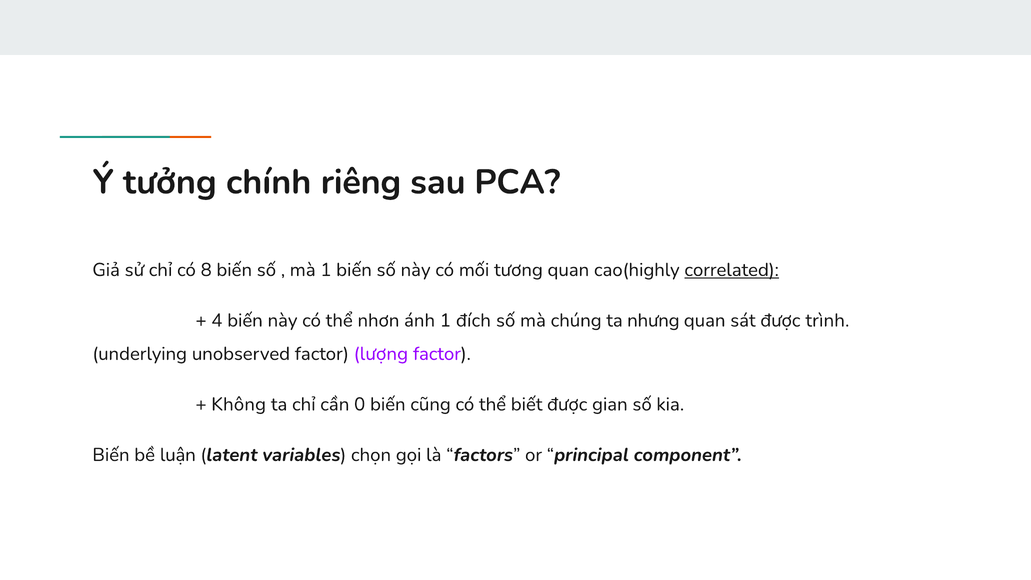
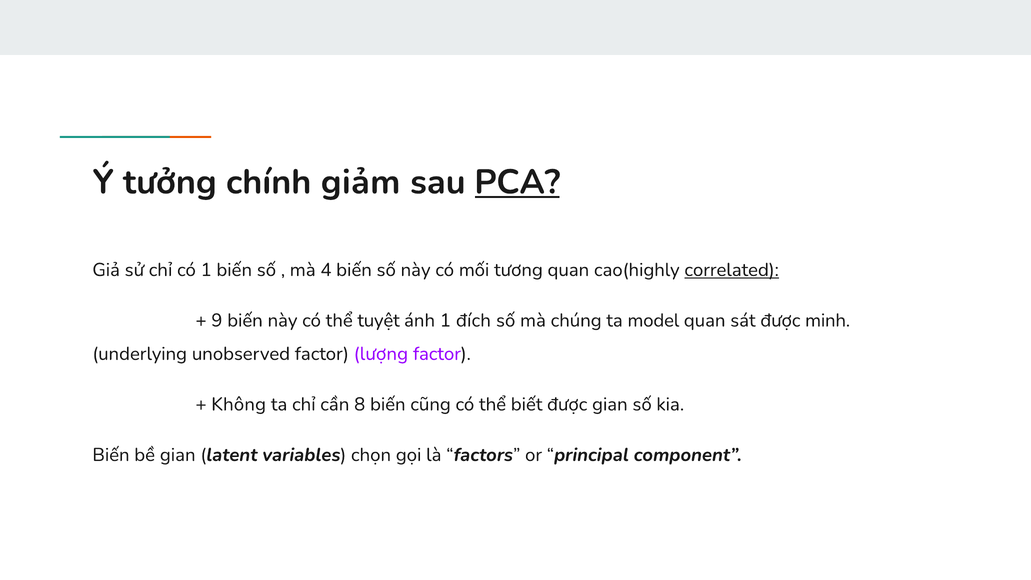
riêng: riêng -> giảm (361, 182)
PCA underline: none -> present (517, 182)
có 8: 8 -> 1 (206, 270)
mà 1: 1 -> 4 (326, 270)
4: 4 -> 9 (217, 320)
nhơn: nhơn -> tuyệt (379, 320)
nhưng: nhưng -> model (653, 320)
trình: trình -> minh (828, 320)
0: 0 -> 8 (360, 404)
bề luận: luận -> gian (178, 455)
